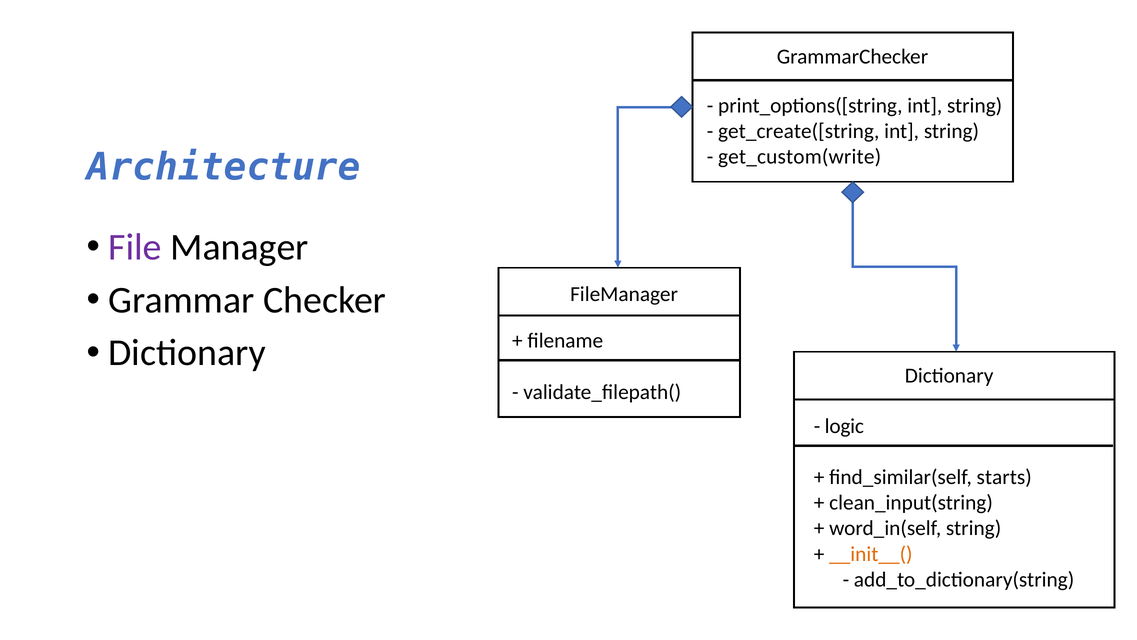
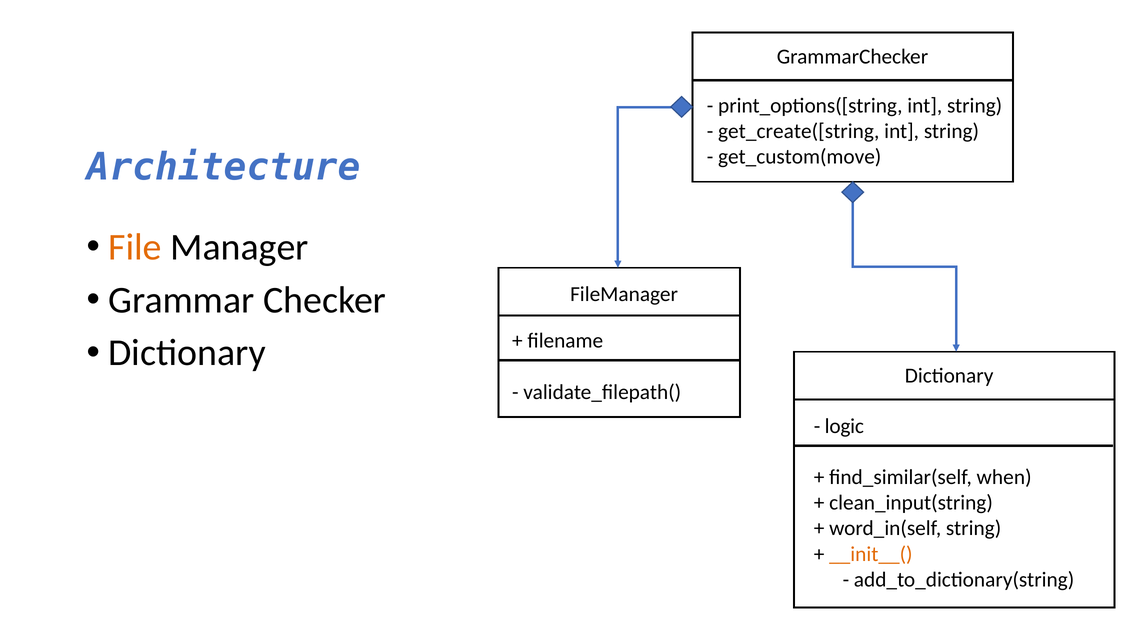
get_custom(write: get_custom(write -> get_custom(move (800, 157)
File colour: purple -> orange (135, 247)
starts: starts -> when (1004, 477)
